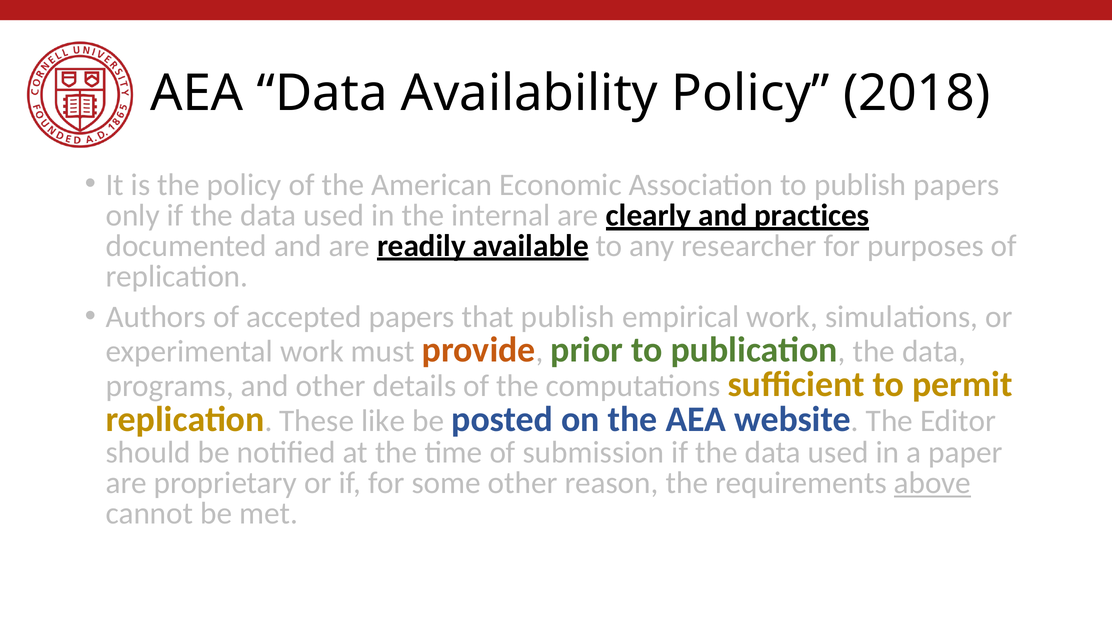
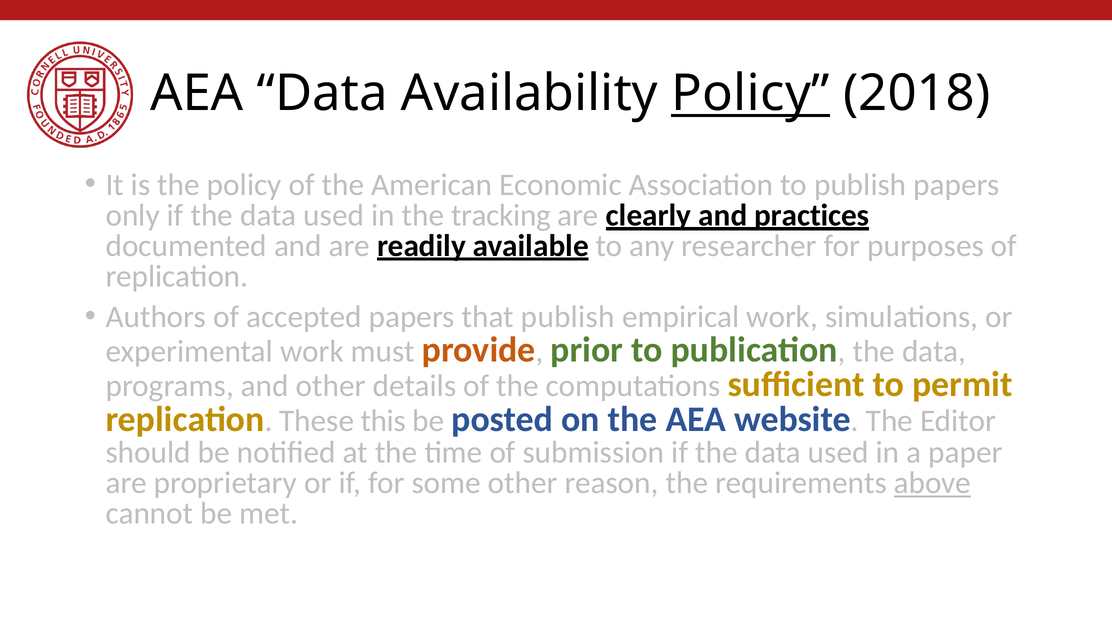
Policy underline: none -> present (750, 93)
internal: internal -> tracking (501, 215)
like: like -> this (383, 421)
